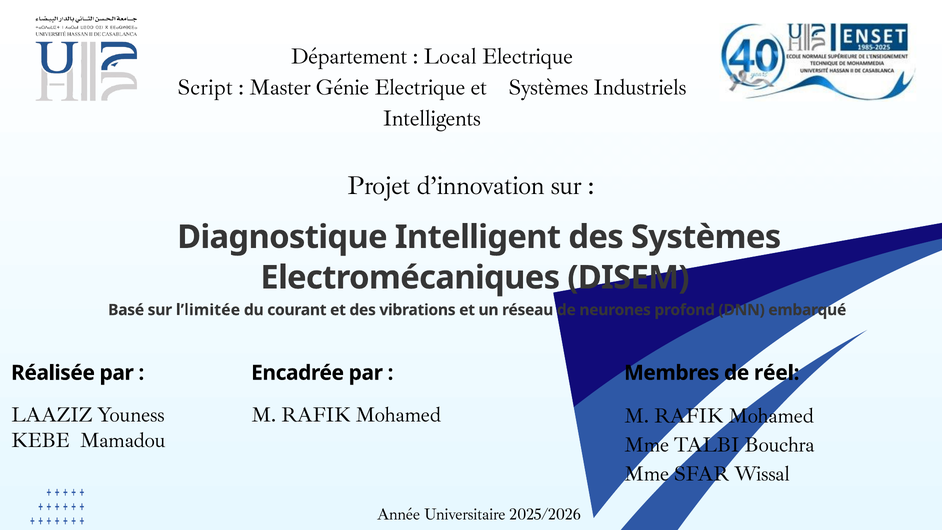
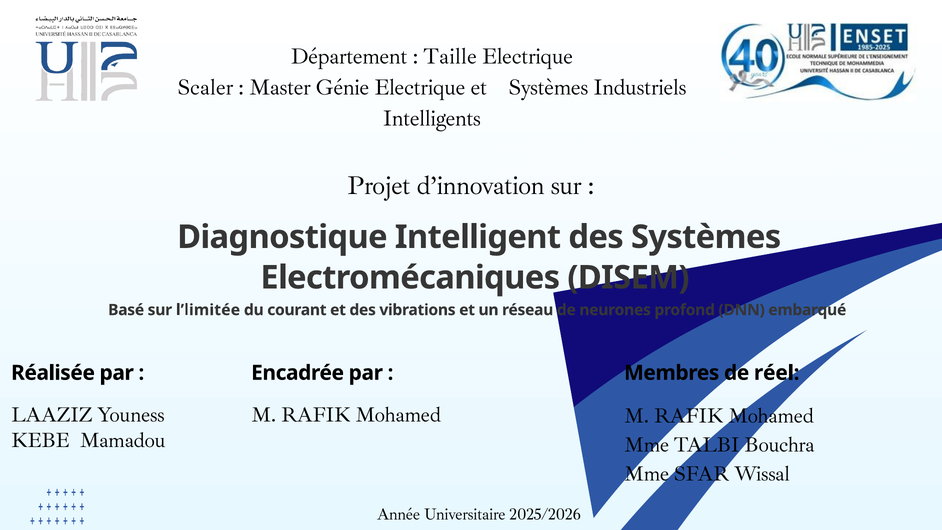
Local: Local -> Taille (450, 56)
Script: Script -> Scaler (205, 87)
